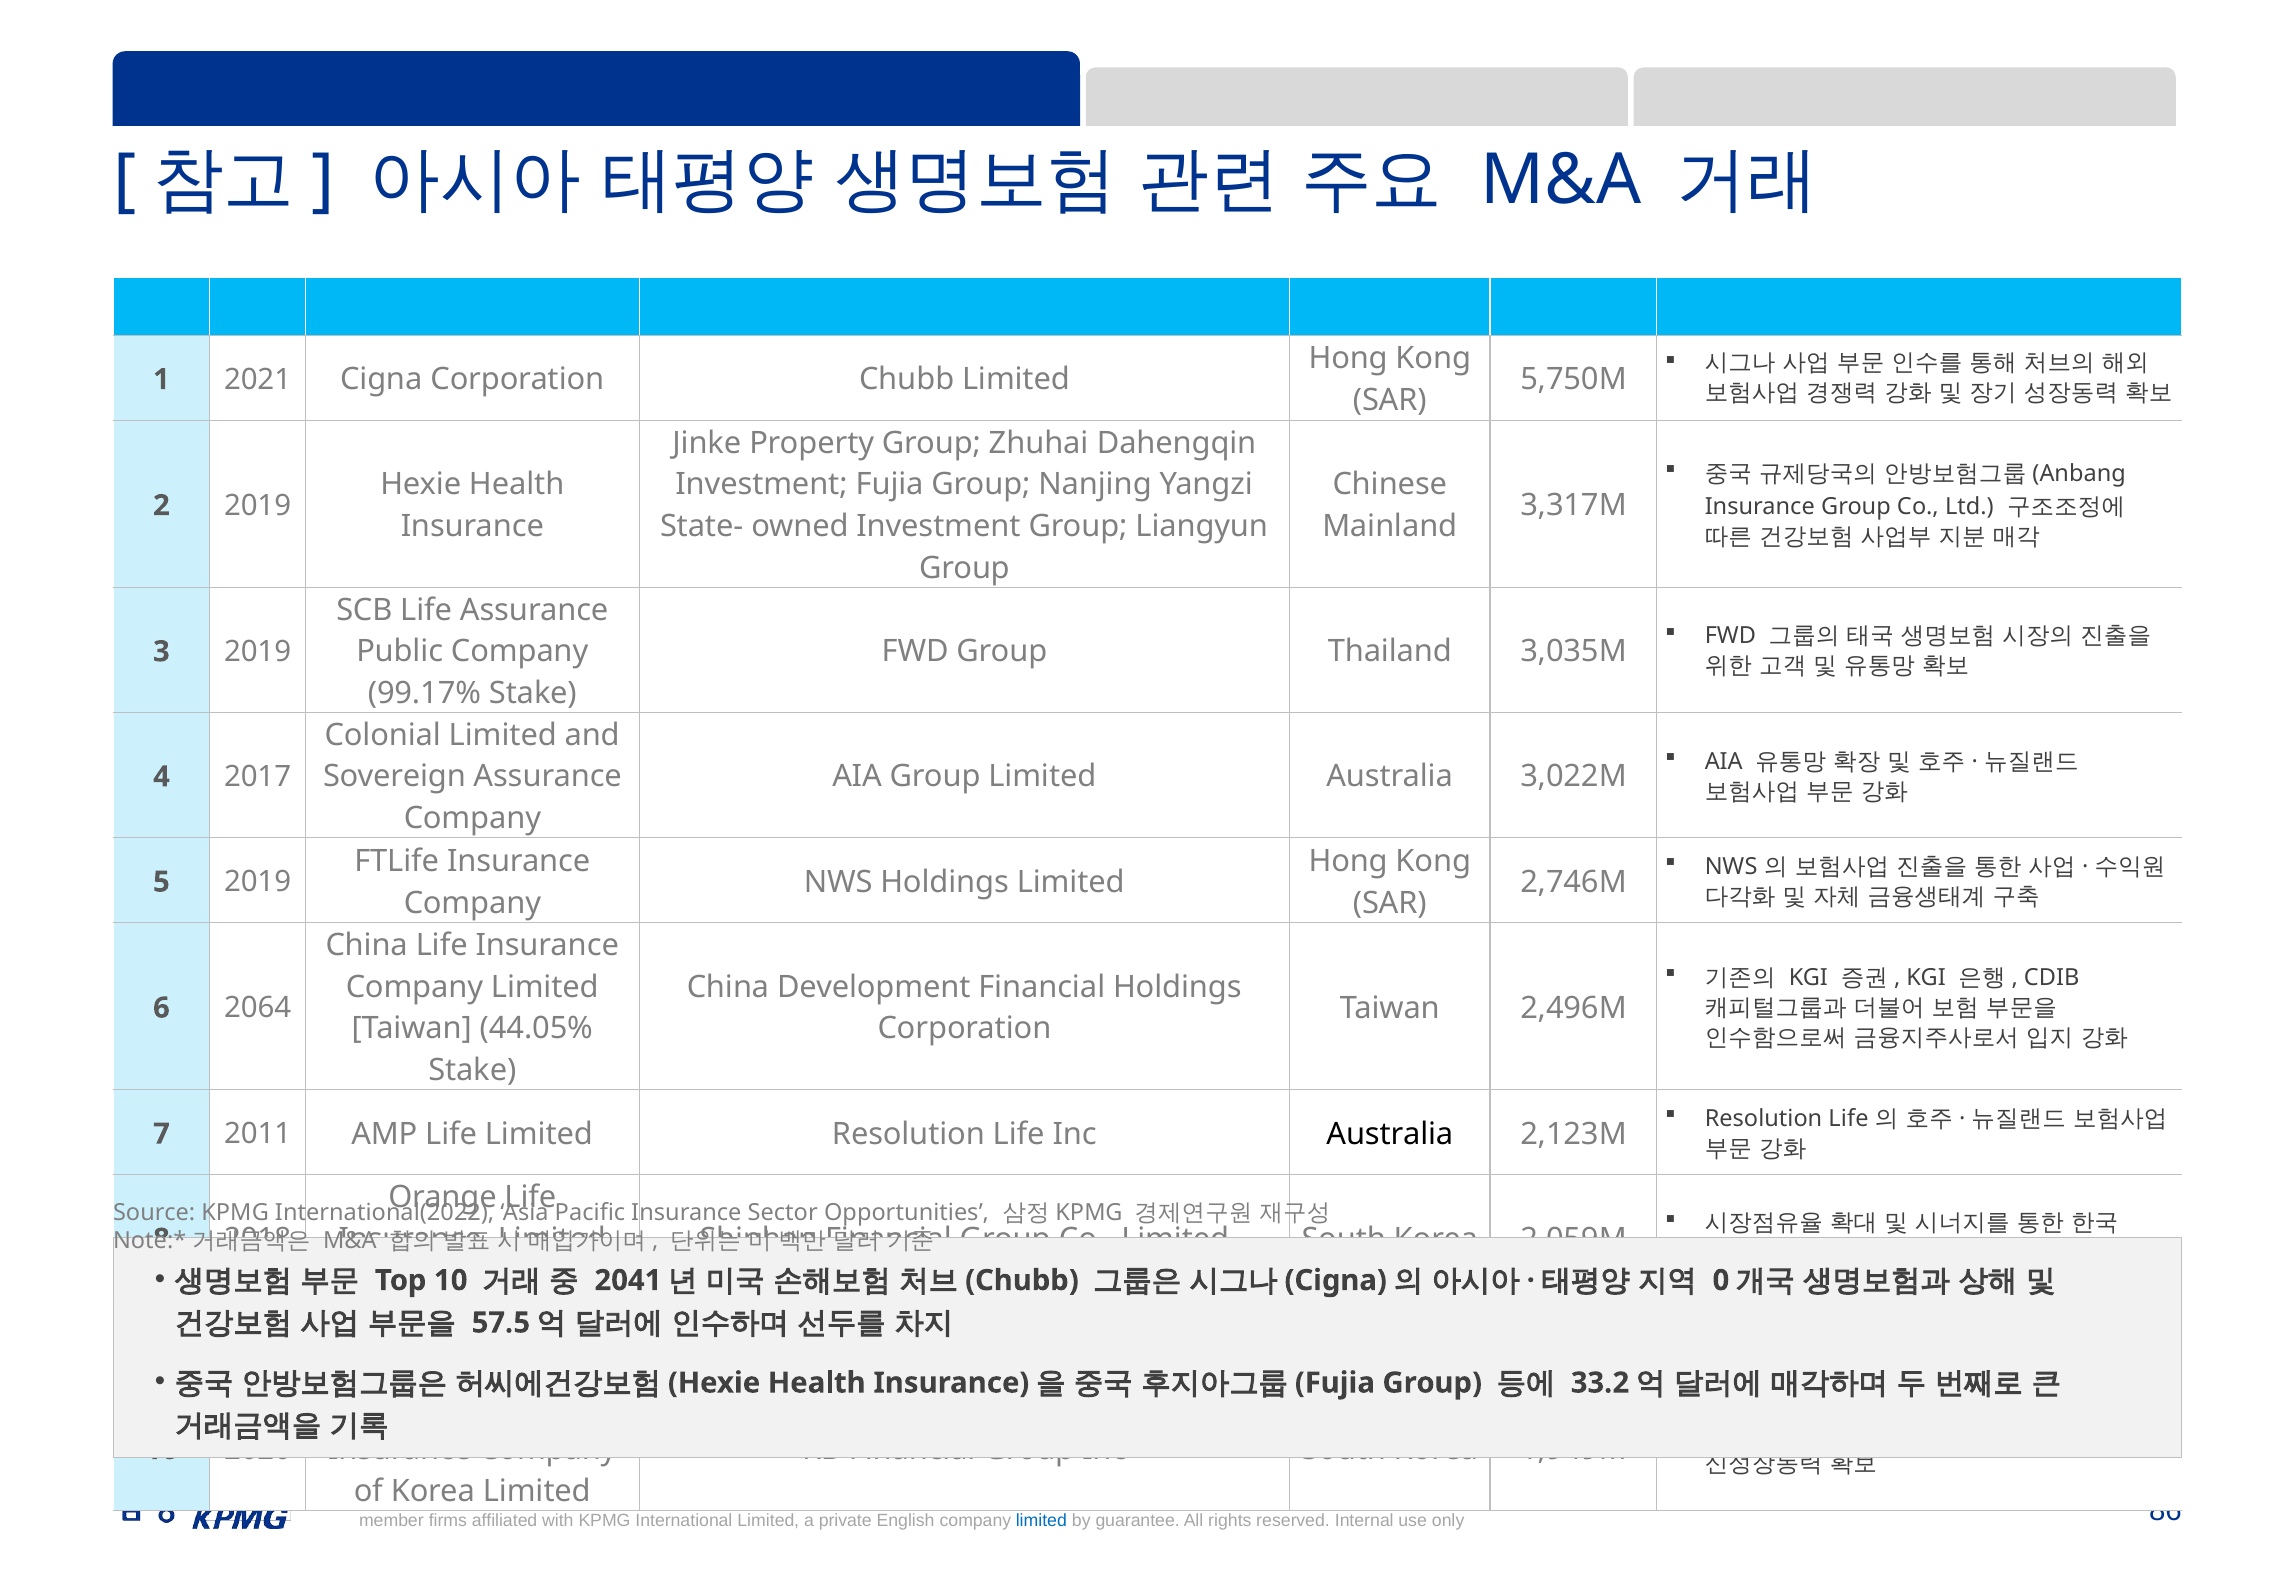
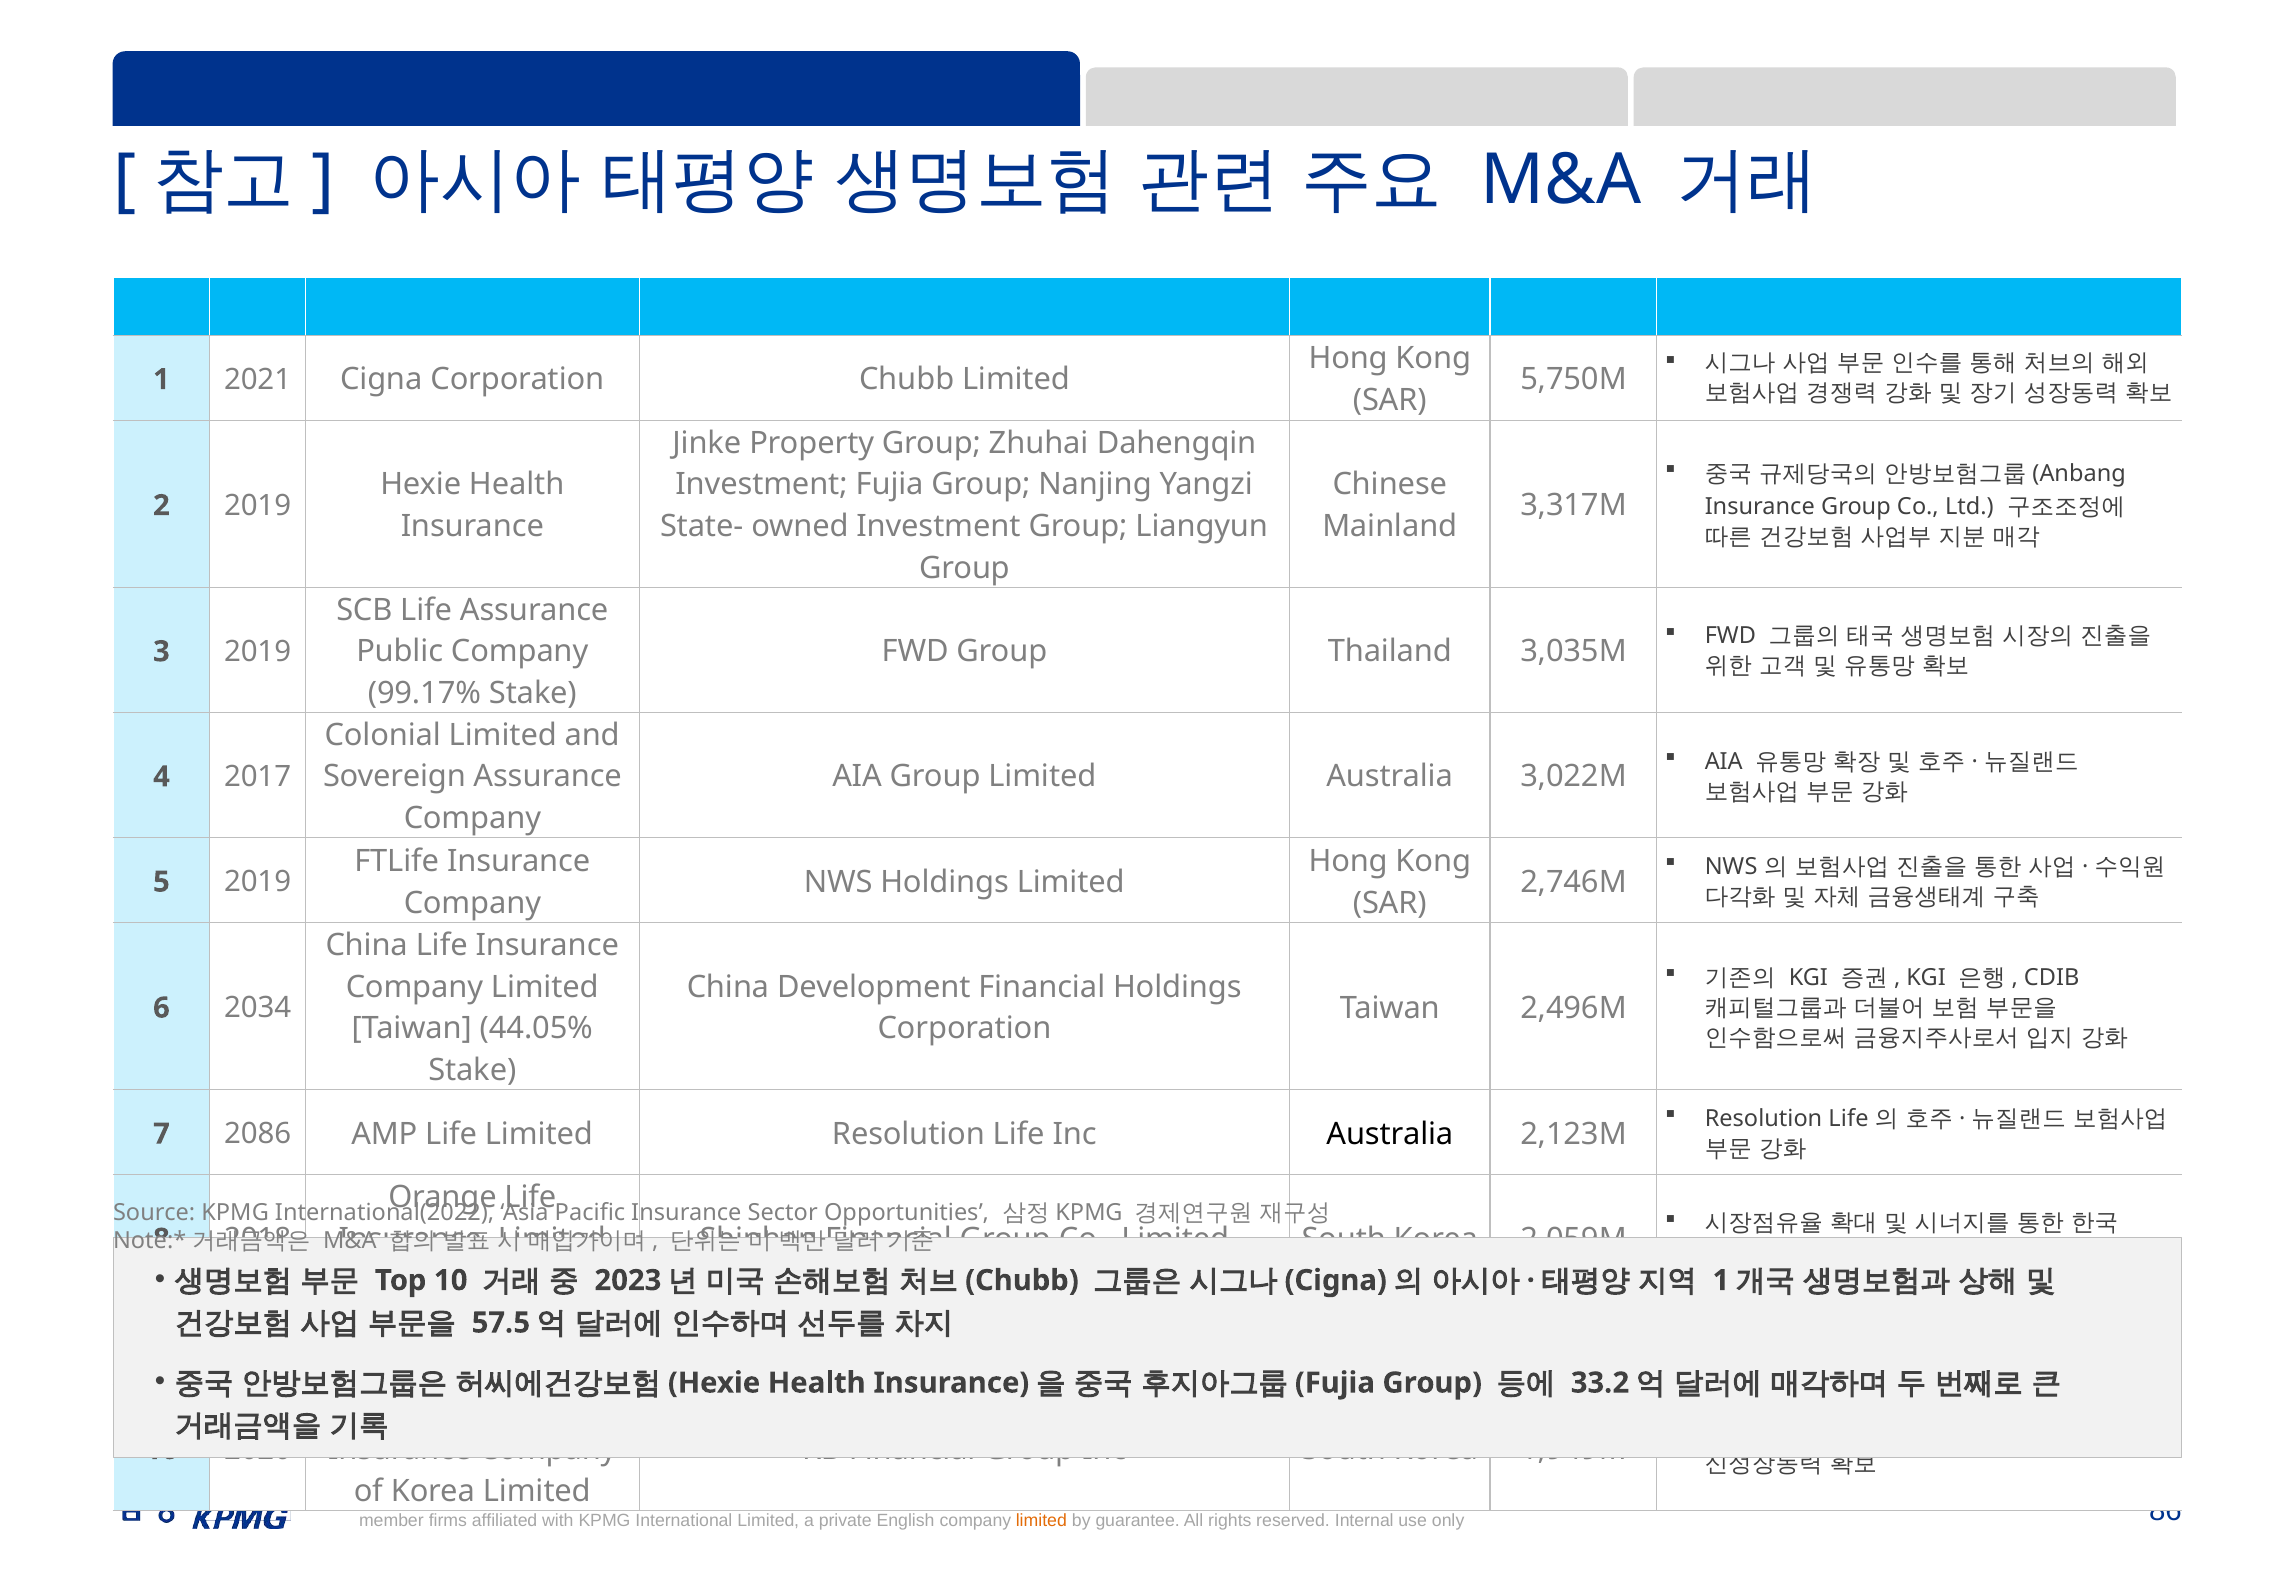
2064: 2064 -> 2034 (258, 1008)
2011: 2011 -> 2086 (258, 1134)
2041: 2041 -> 2023 (628, 1280)
0: 0 -> 1 (1721, 1280)
limited colour: blue -> orange (1041, 1520)
